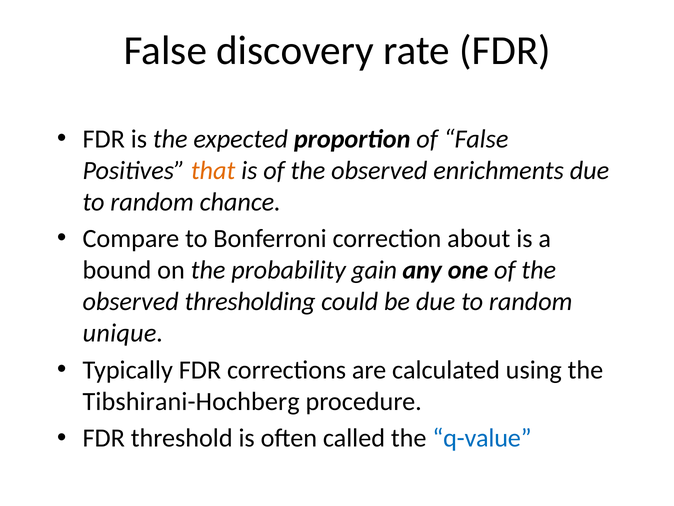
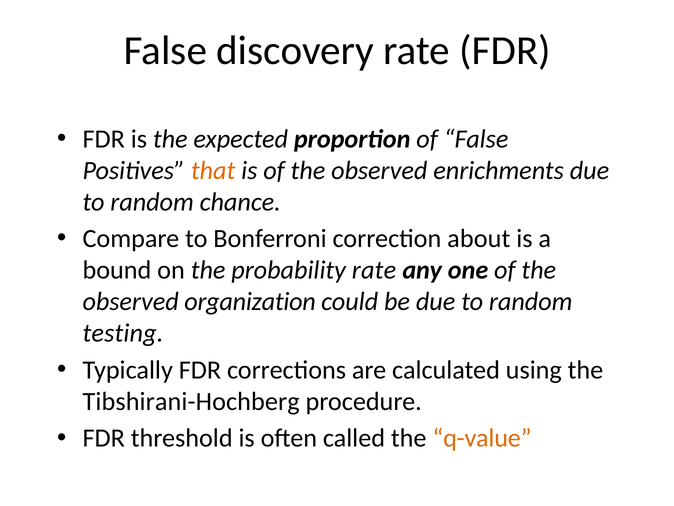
probability gain: gain -> rate (374, 270)
thresholding: thresholding -> organization (250, 301)
unique: unique -> testing (123, 333)
q-value colour: blue -> orange (482, 438)
